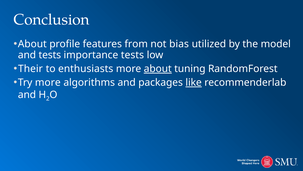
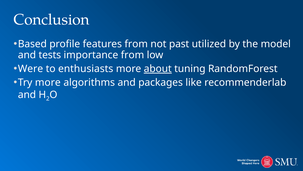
About: About -> Based (32, 44)
bias: bias -> past (179, 44)
importance tests: tests -> from (133, 55)
Their: Their -> Were (30, 69)
like underline: present -> none (194, 82)
